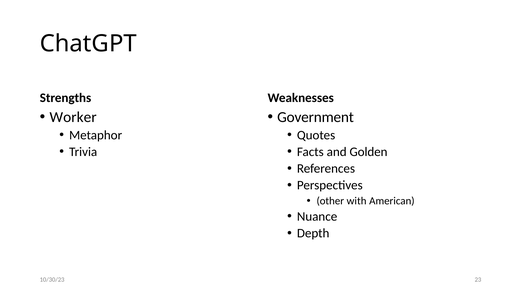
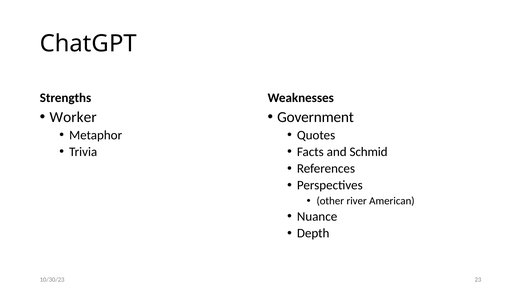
Golden: Golden -> Schmid (369, 152)
with: with -> river (357, 201)
